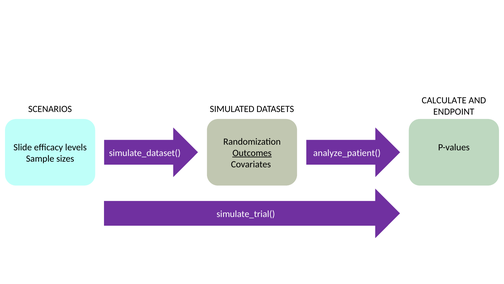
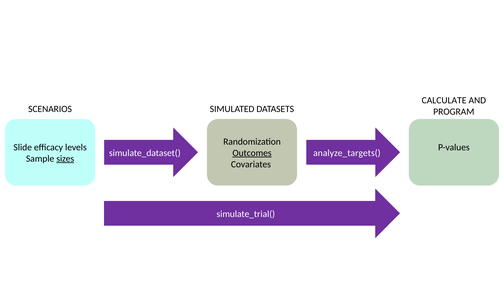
ENDPOINT: ENDPOINT -> PROGRAM (454, 112)
analyze_patient(: analyze_patient( -> analyze_targets( (347, 153)
sizes underline: none -> present (65, 158)
